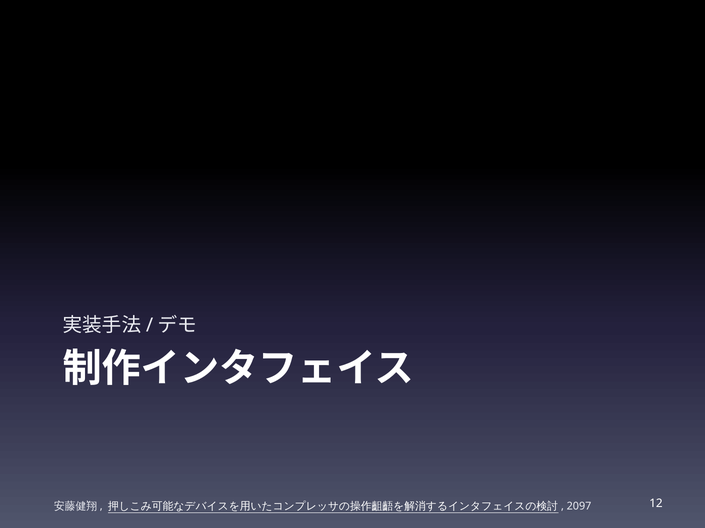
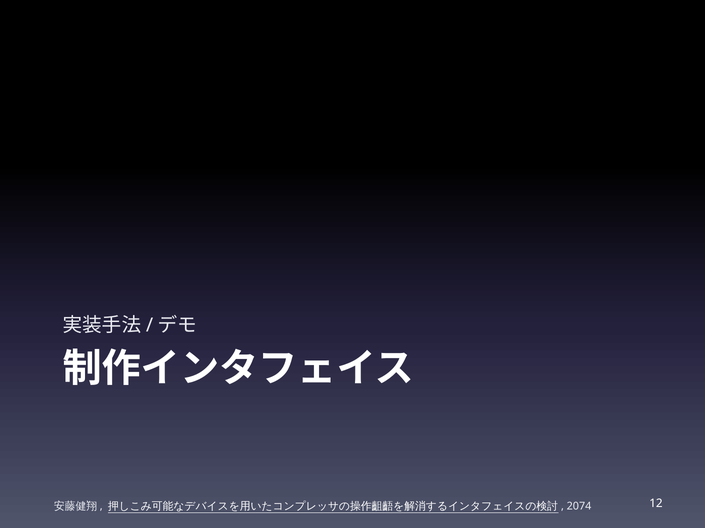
2097: 2097 -> 2074 (579, 507)
